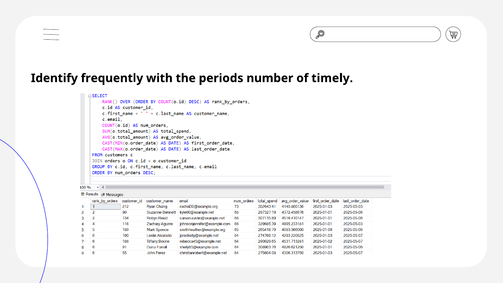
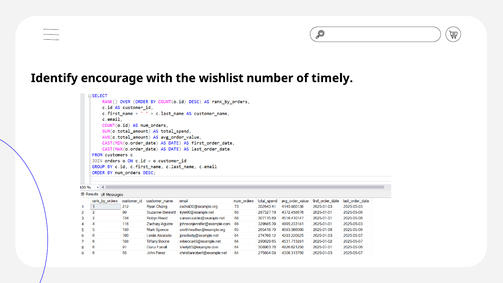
frequently: frequently -> encourage (112, 78)
periods: periods -> wishlist (221, 78)
